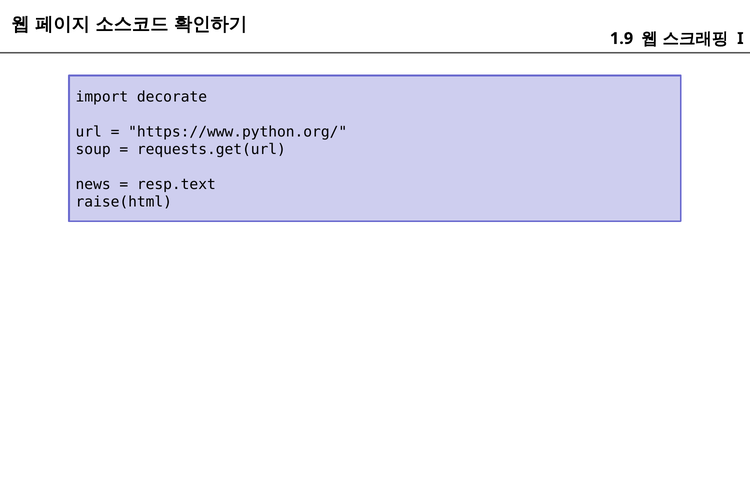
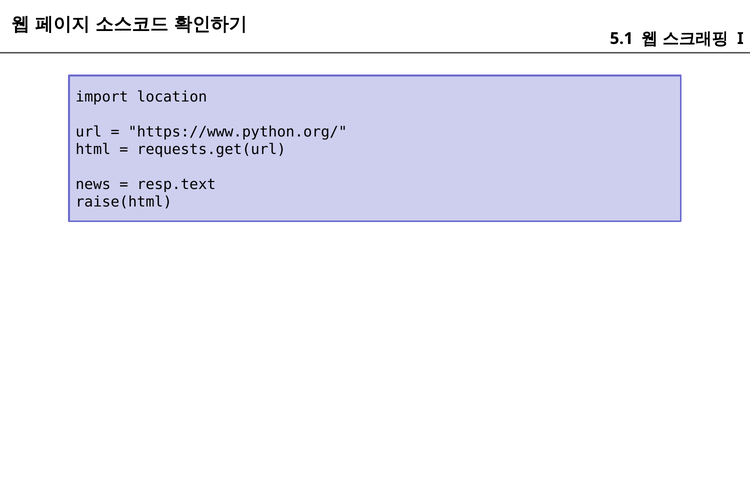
1.9: 1.9 -> 5.1 (622, 38)
decorate: decorate -> location (172, 97)
soup: soup -> html (93, 149)
